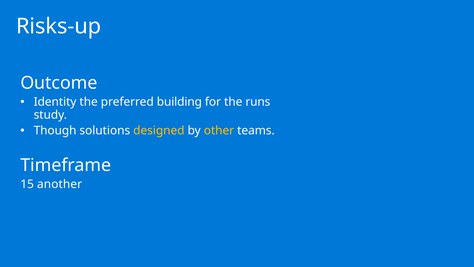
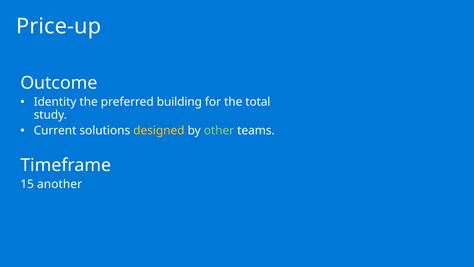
Risks-up: Risks-up -> Price-up (59, 26)
runs: runs -> total (258, 102)
Though: Though -> Current (55, 130)
other colour: yellow -> light green (219, 130)
